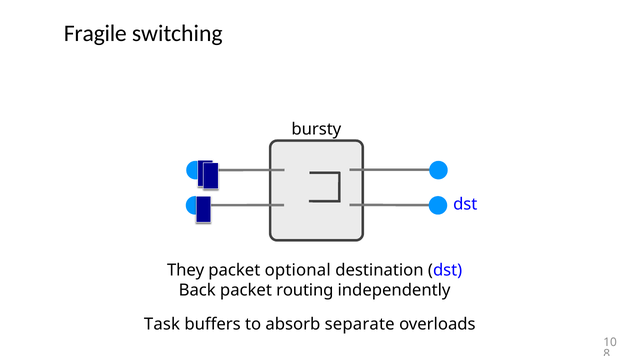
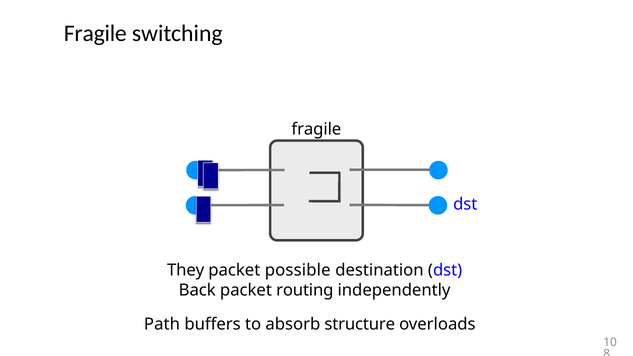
bursty: bursty -> fragile (316, 129)
optional: optional -> possible (298, 270)
Task: Task -> Path (162, 324)
separate: separate -> structure (360, 324)
